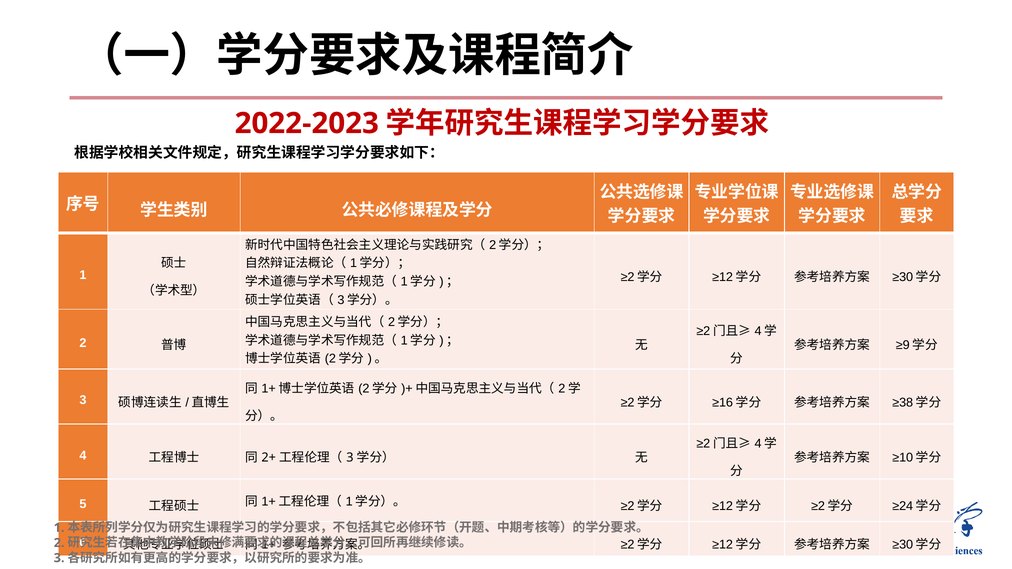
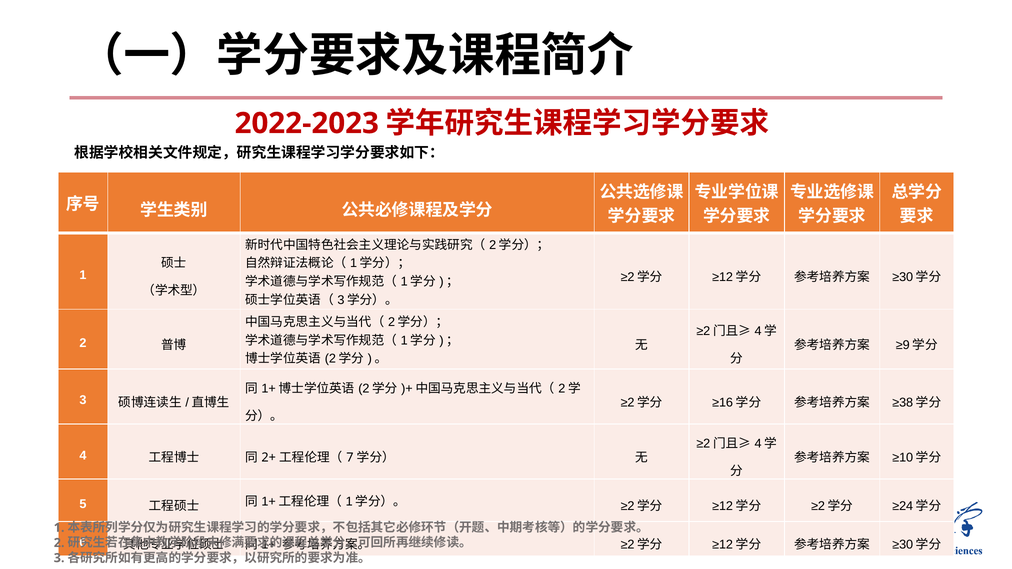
3: 3 -> 7 (350, 458)
